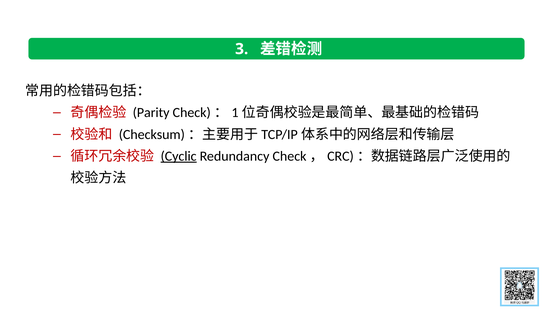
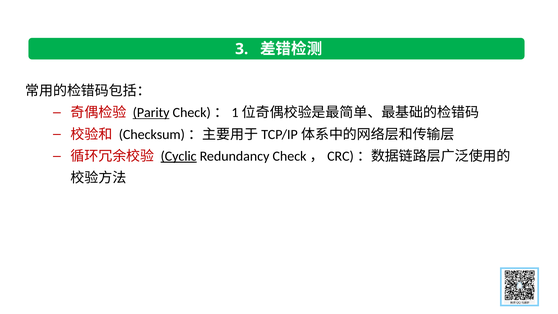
Parity underline: none -> present (151, 113)
